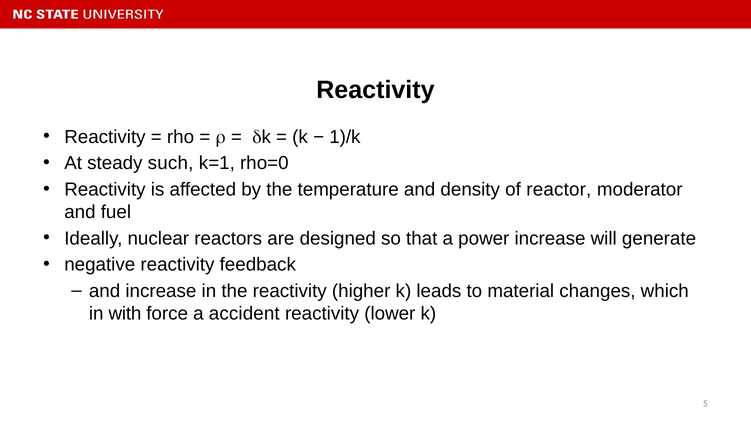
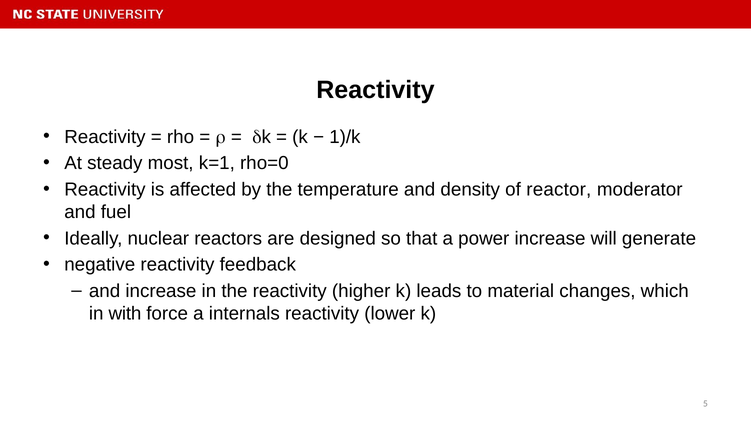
such: such -> most (171, 163)
accident: accident -> internals (244, 313)
